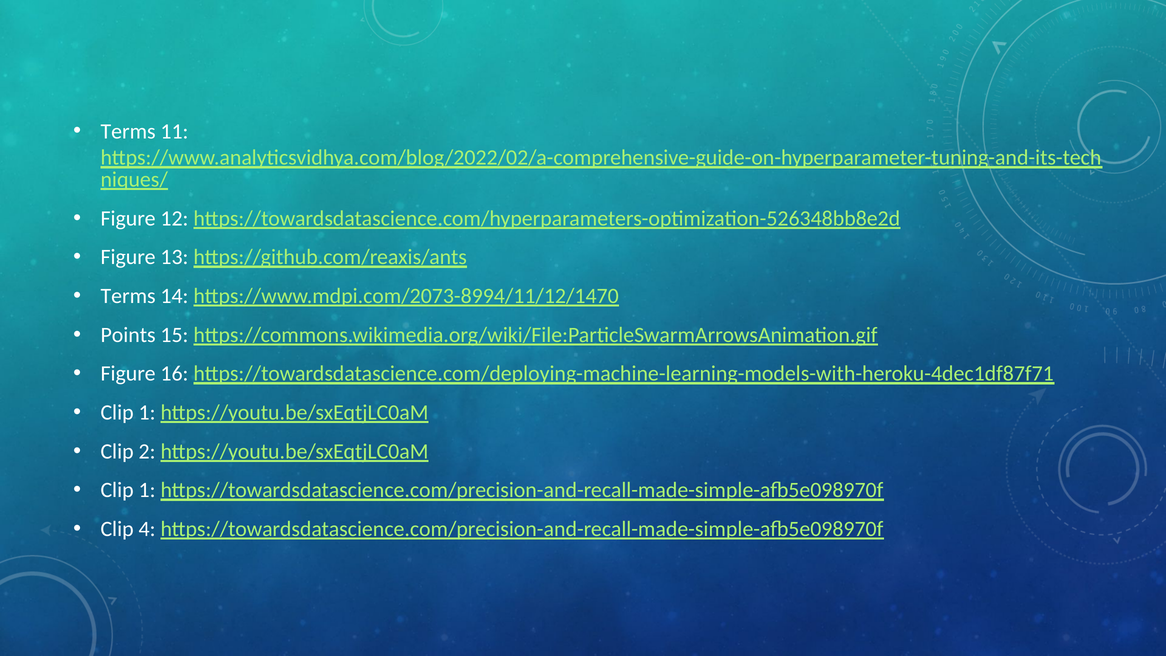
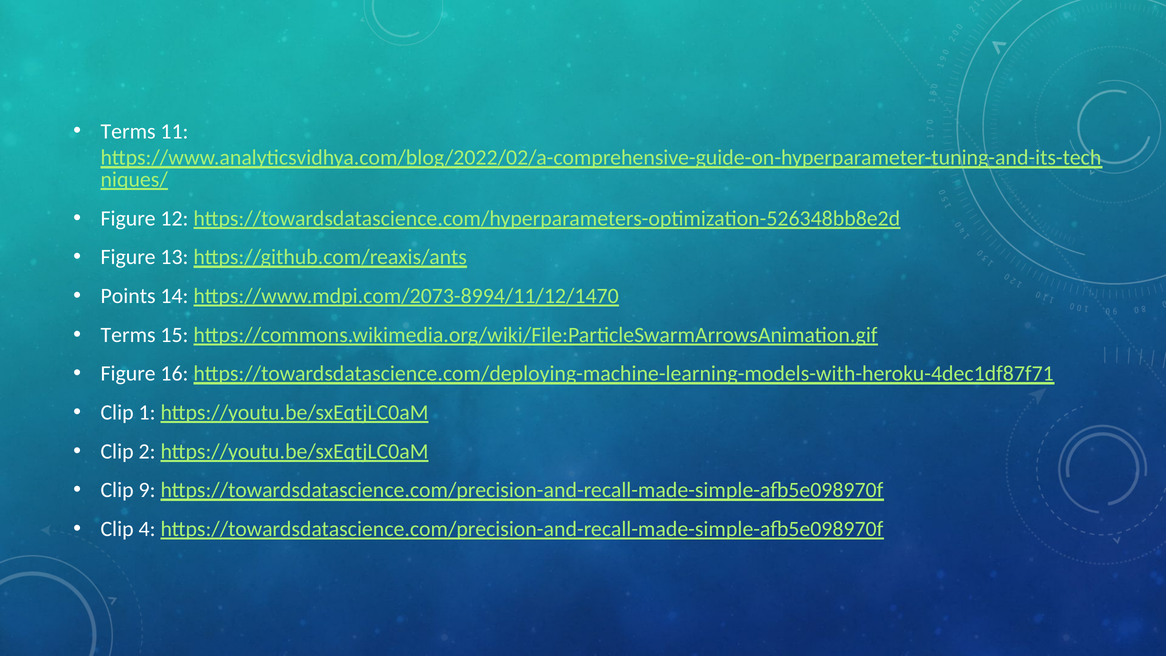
Terms: Terms -> Points (128, 296)
Points: Points -> Terms (128, 335)
1: 1 -> 9 (147, 490)
